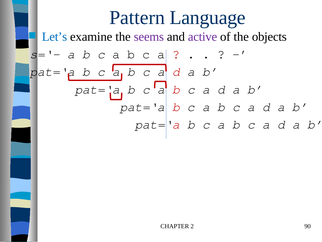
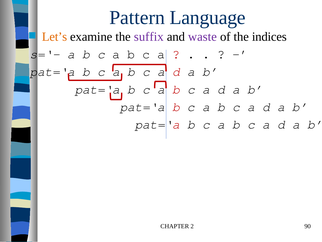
Let’s colour: blue -> orange (54, 37)
seems: seems -> suffix (149, 37)
active: active -> waste (202, 37)
objects: objects -> indices (269, 37)
